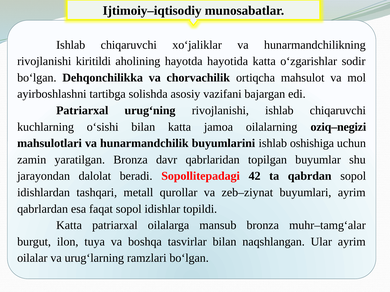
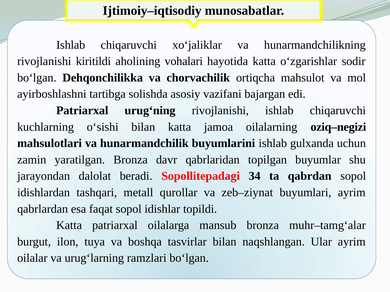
hayotda: hayotda -> vohalari (184, 61)
oshishiga: oshishiga -> gulxanda (312, 143)
42: 42 -> 34 (255, 176)
